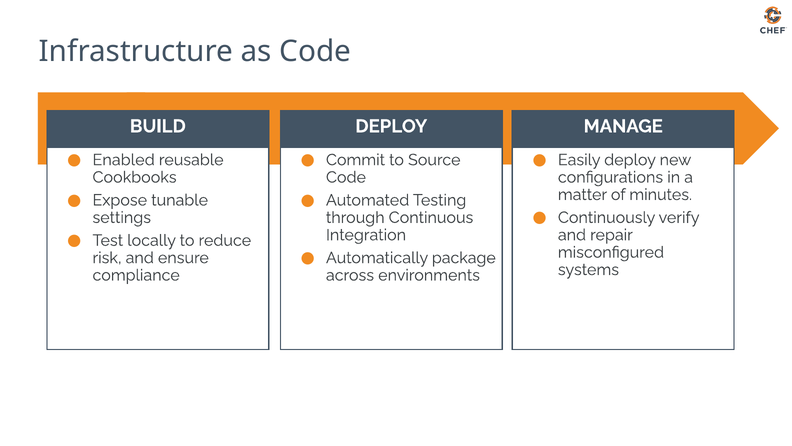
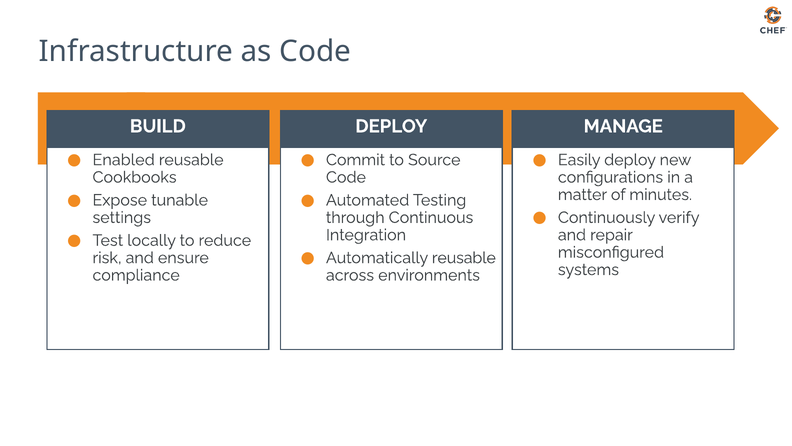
Automatically package: package -> reusable (464, 258)
